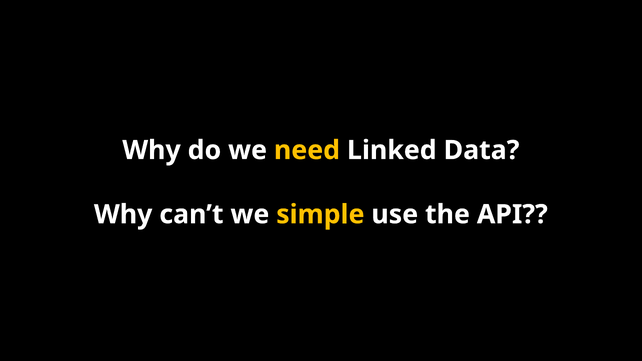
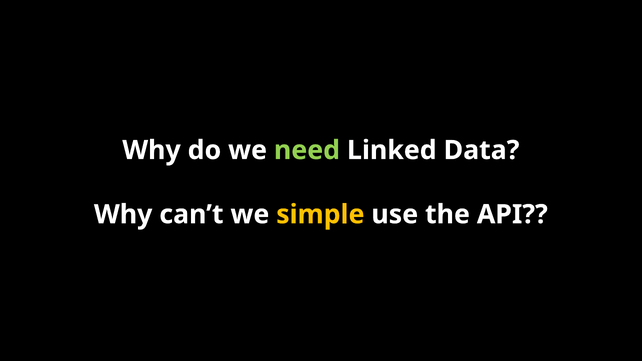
need colour: yellow -> light green (307, 150)
